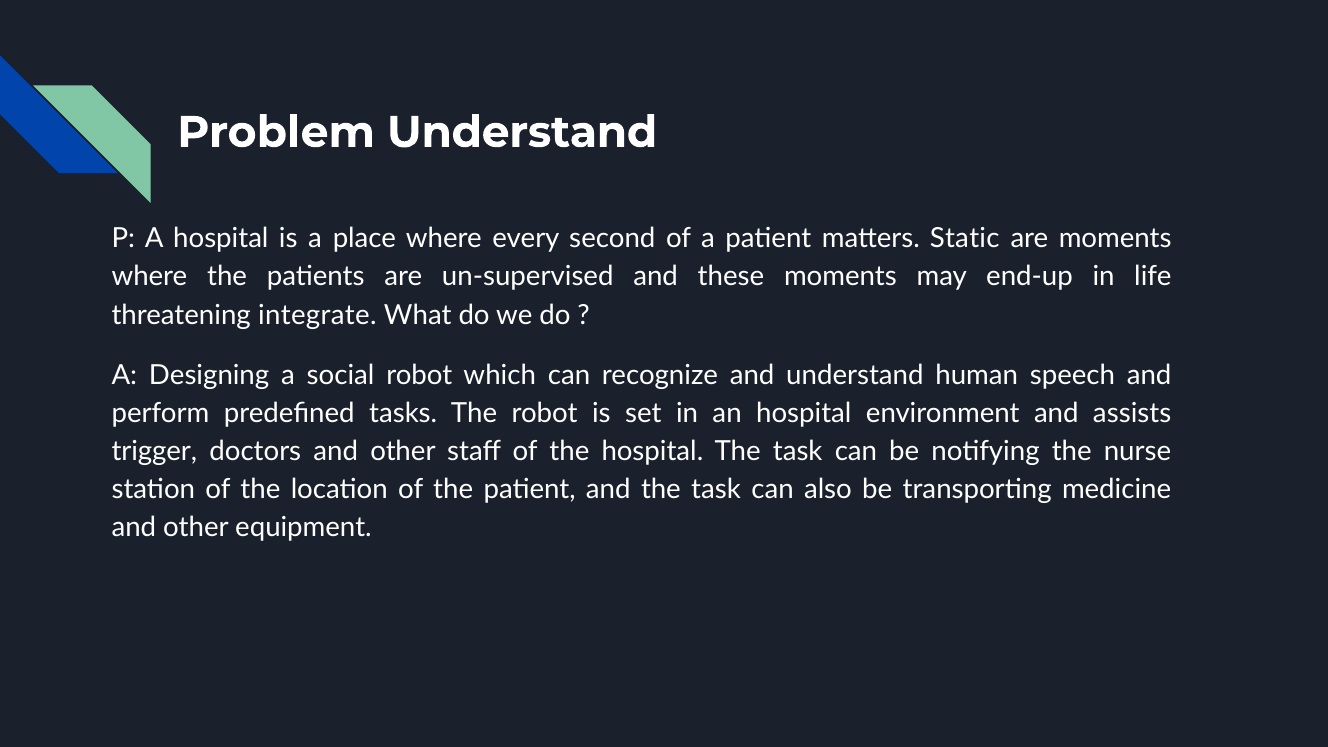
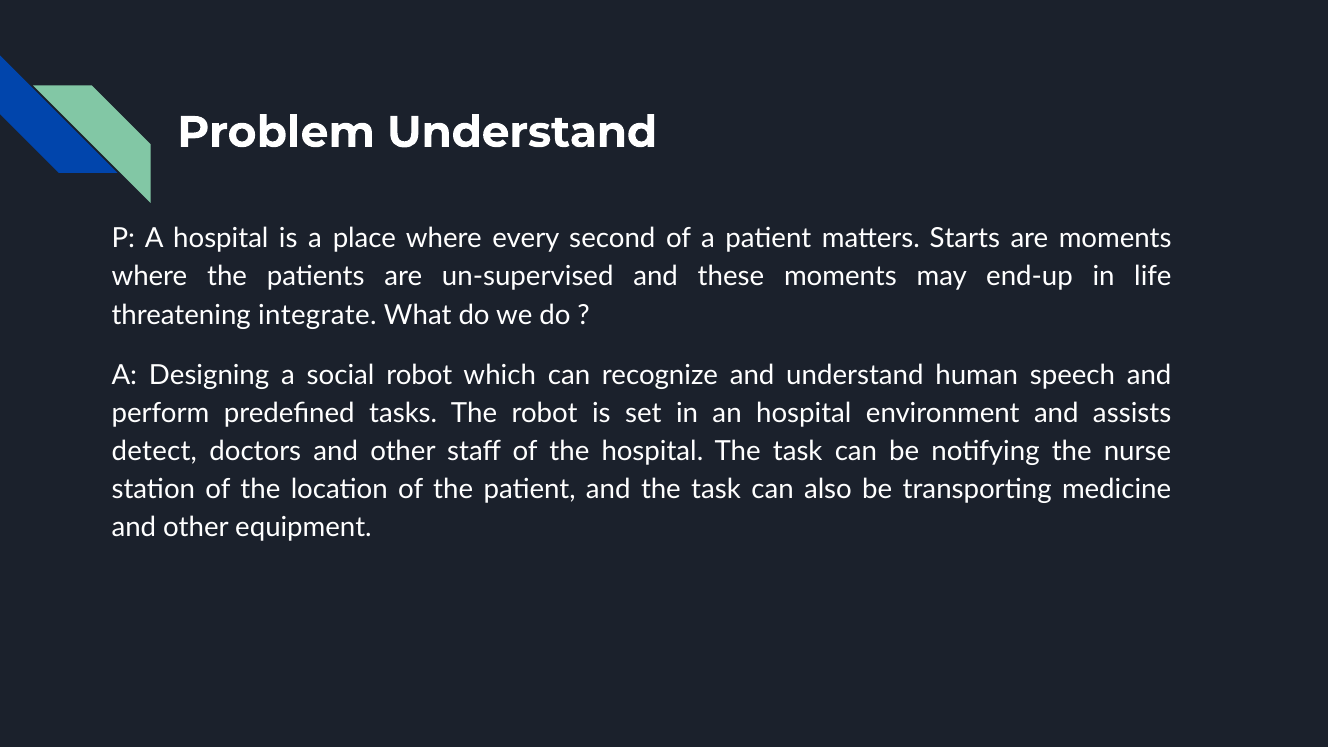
Static: Static -> Starts (965, 239)
trigger: trigger -> detect (154, 452)
